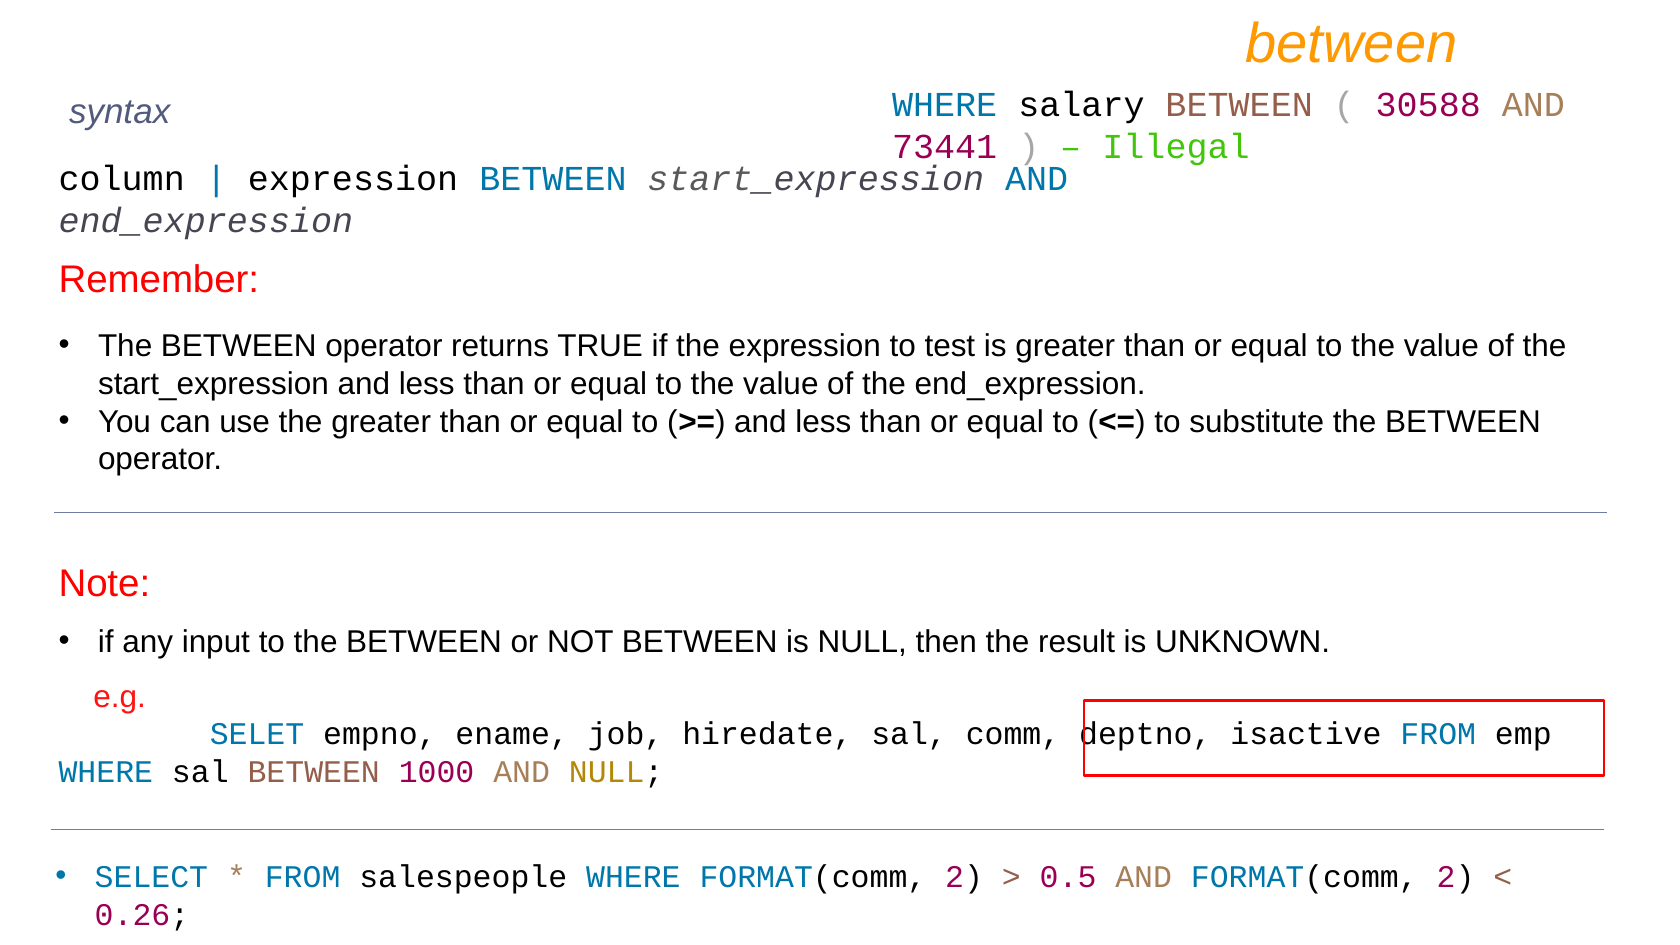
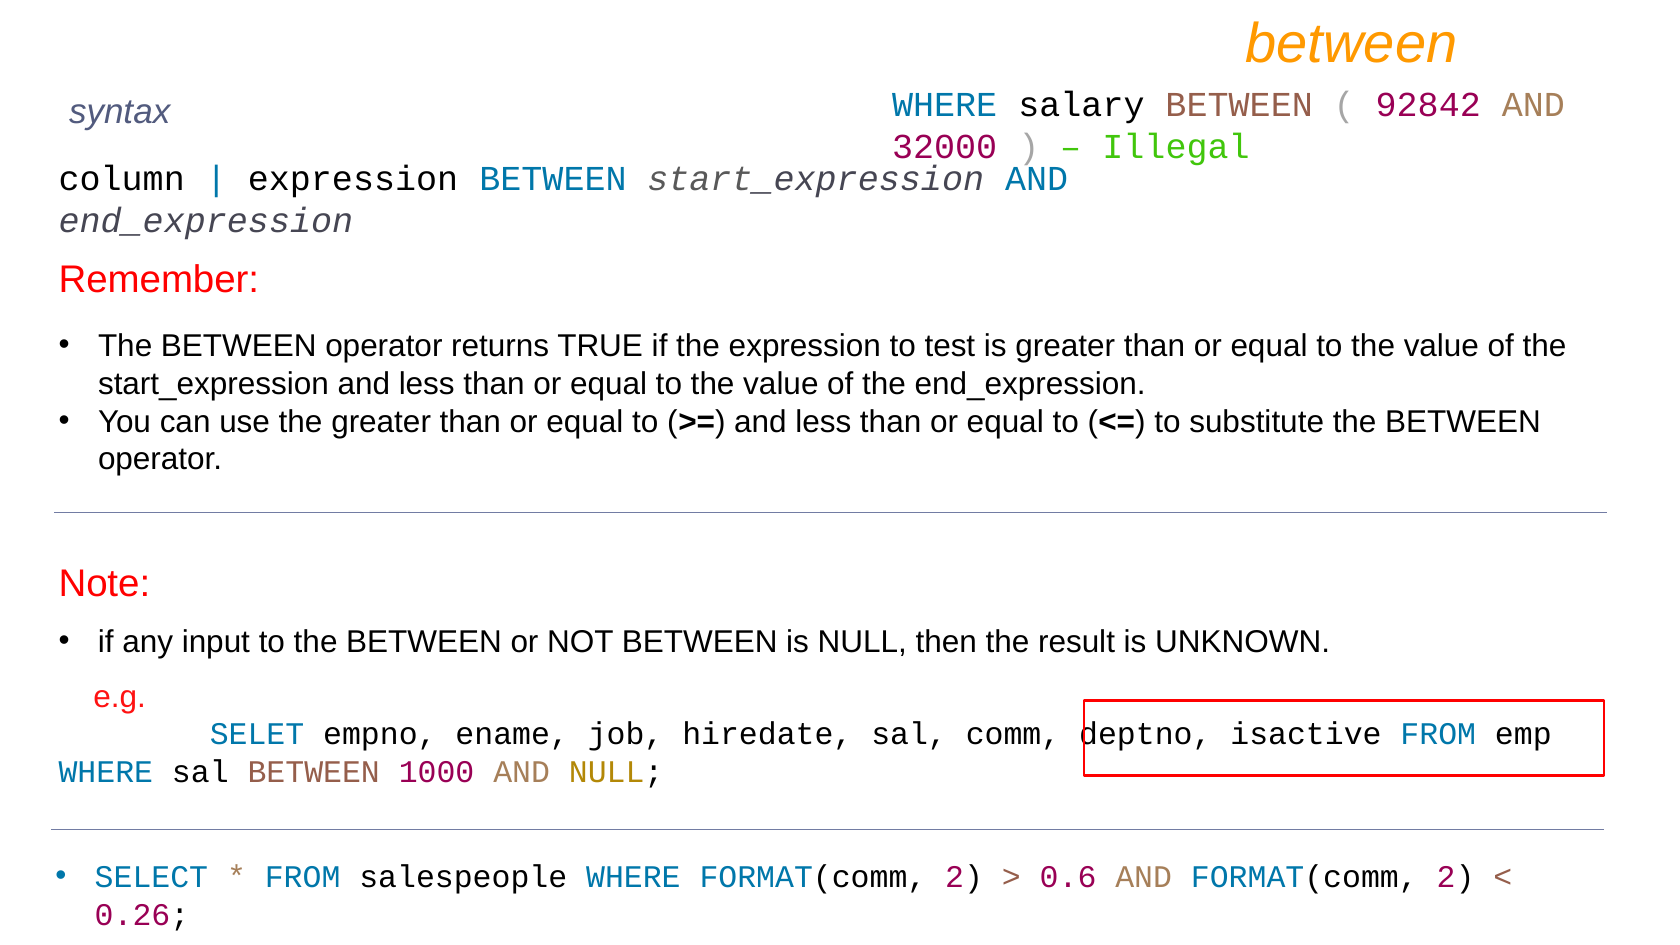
30588: 30588 -> 92842 (1428, 105)
73441: 73441 -> 32000 (945, 147)
0.5: 0.5 -> 0.6 (1068, 877)
